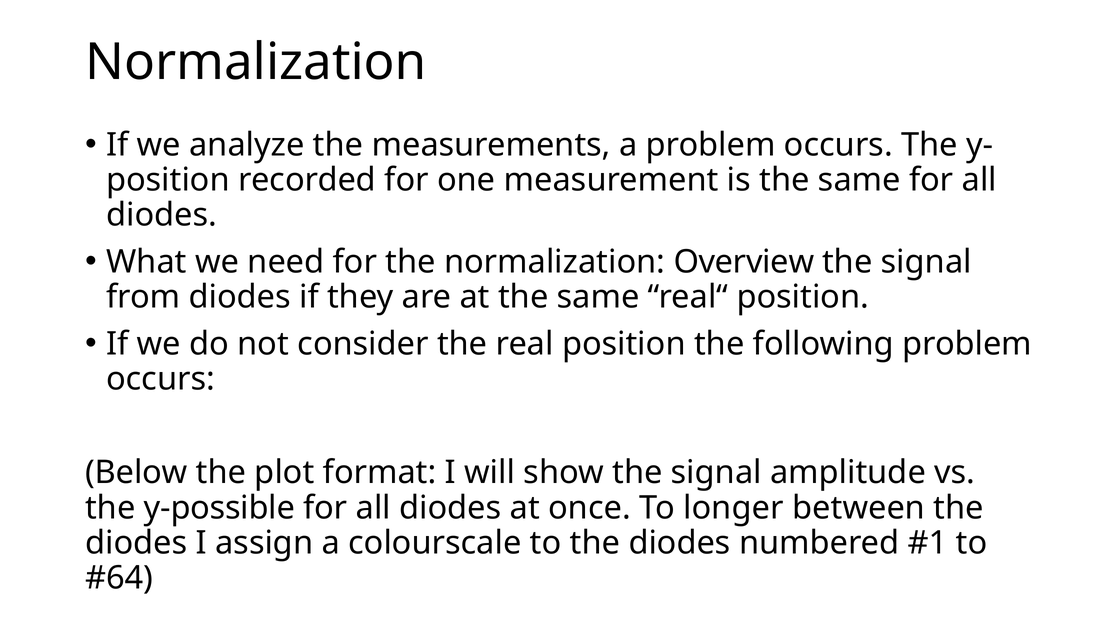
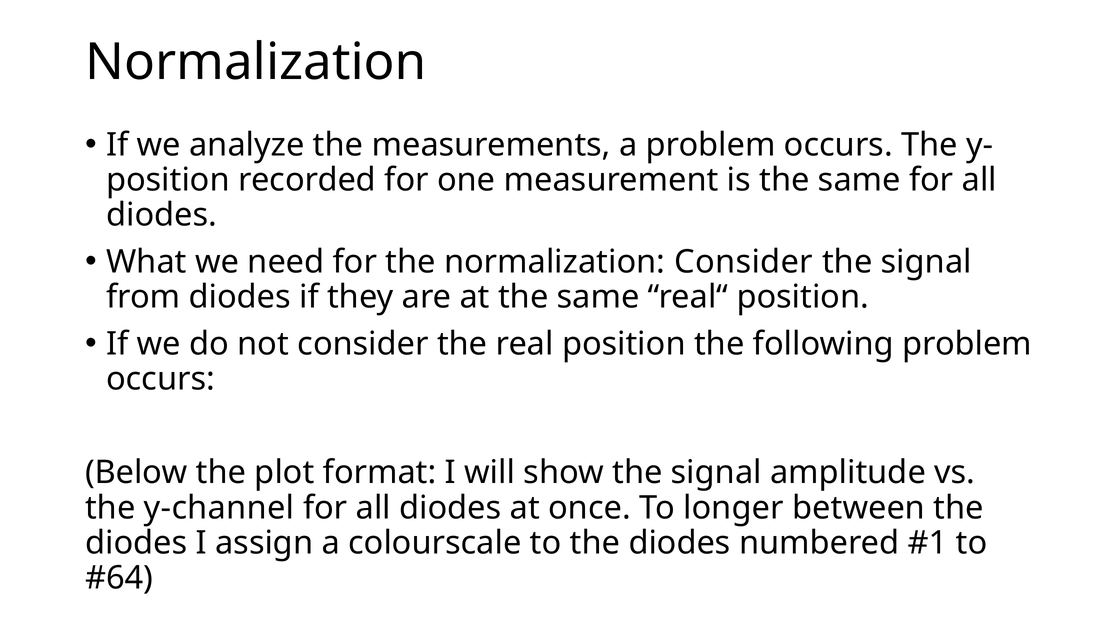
normalization Overview: Overview -> Consider (744, 262)
y-possible: y-possible -> y-channel (219, 508)
